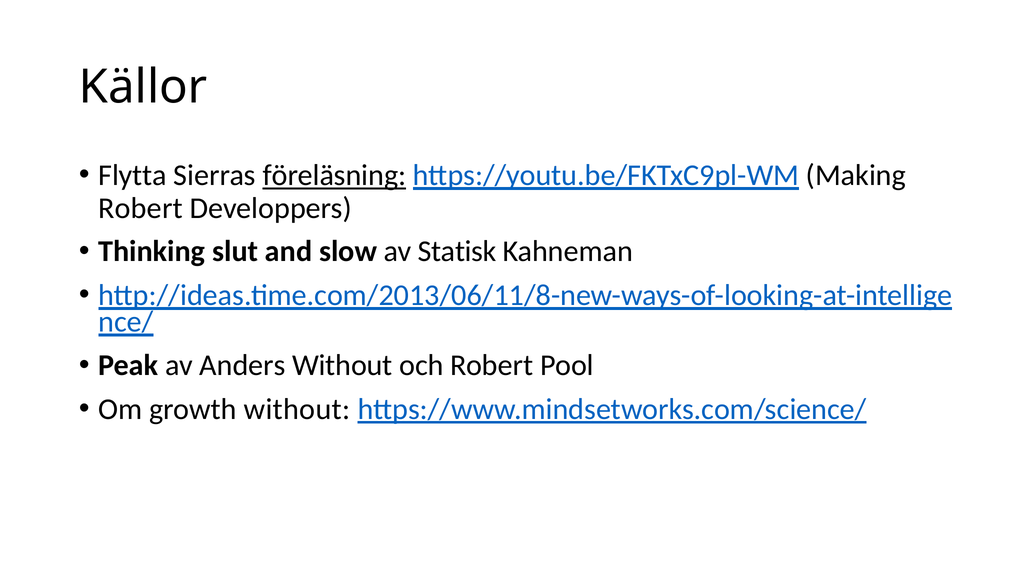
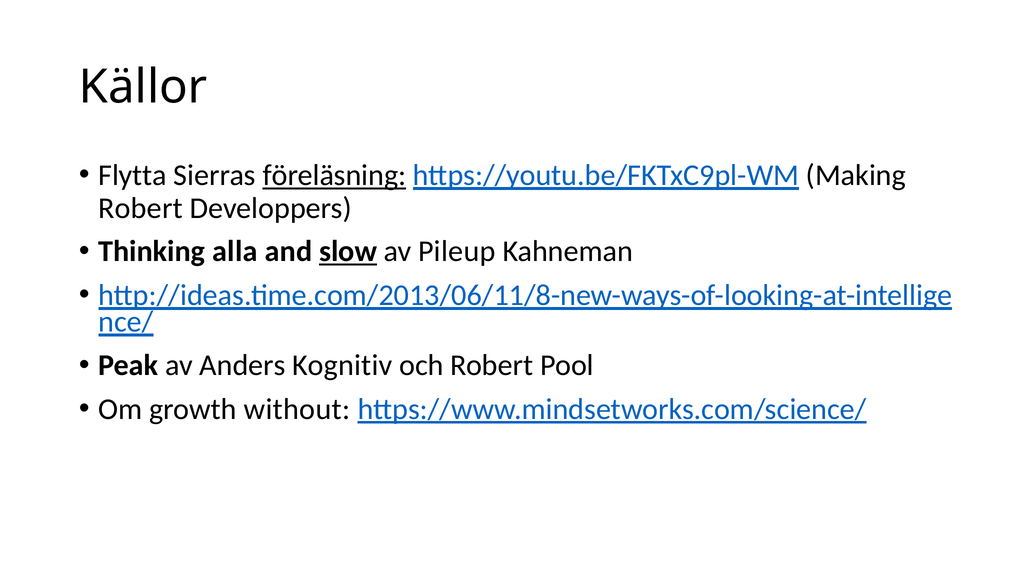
slut: slut -> alla (235, 252)
slow underline: none -> present (348, 252)
Statisk: Statisk -> Pileup (457, 252)
Anders Without: Without -> Kognitiv (342, 366)
